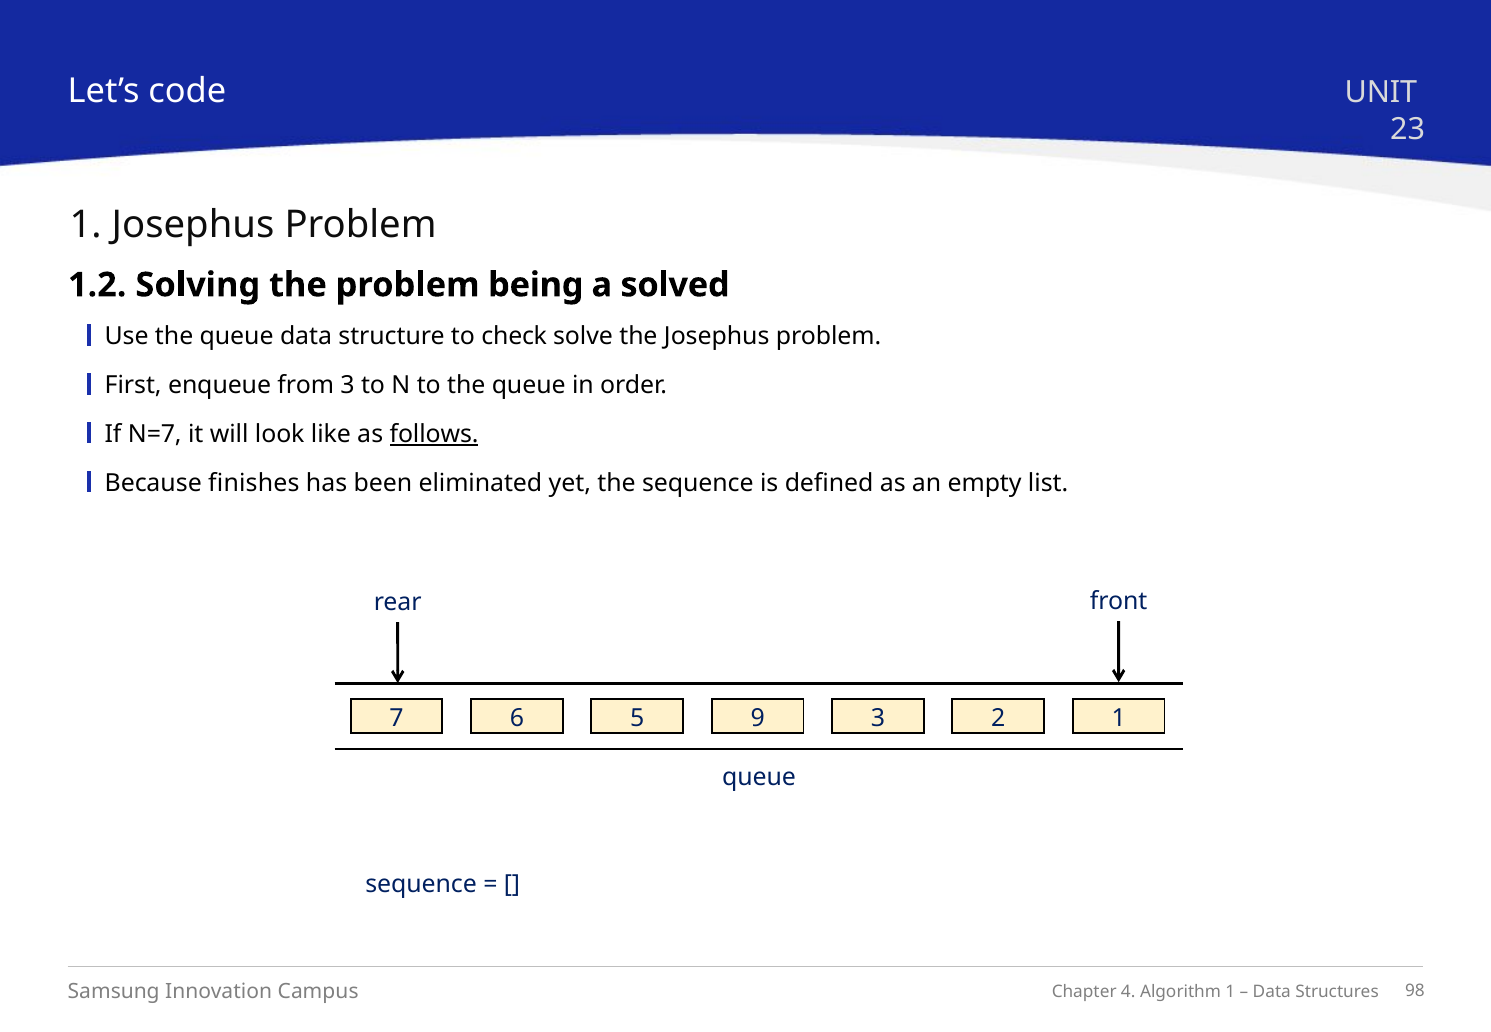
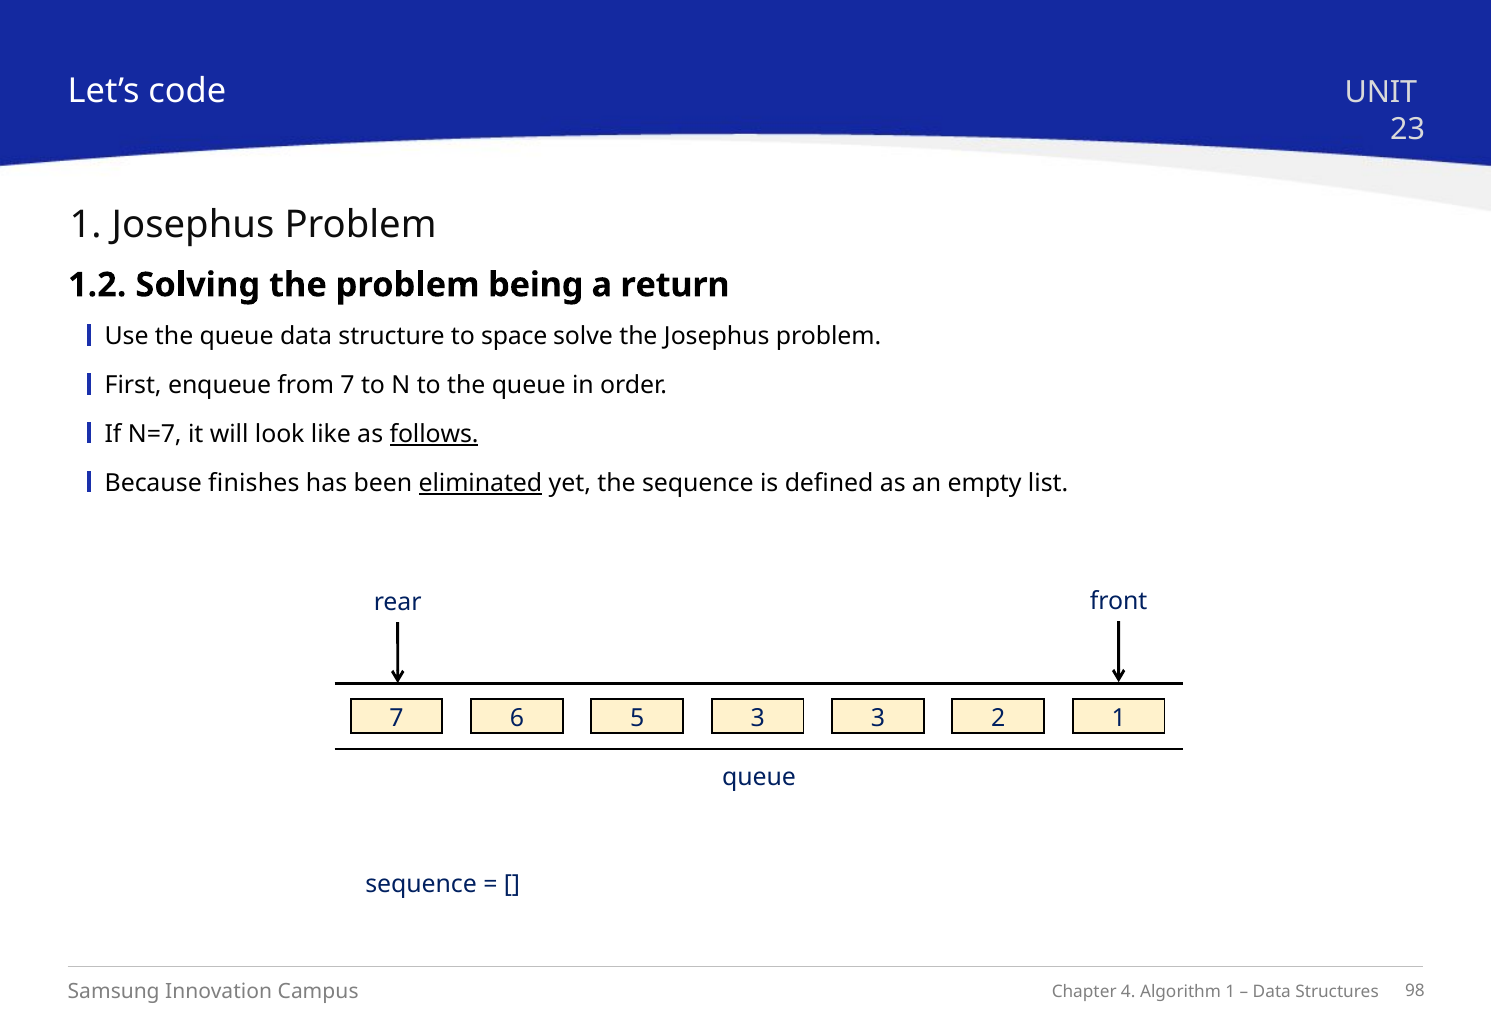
solved: solved -> return (675, 285)
check: check -> space (514, 336)
from 3: 3 -> 7 (348, 385)
eliminated underline: none -> present (480, 483)
5 9: 9 -> 3 (758, 718)
